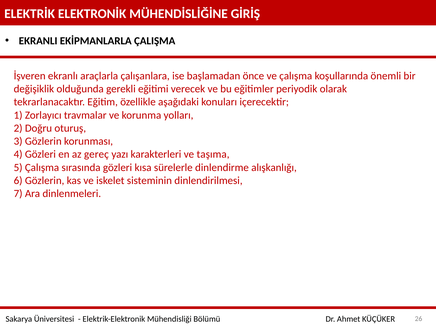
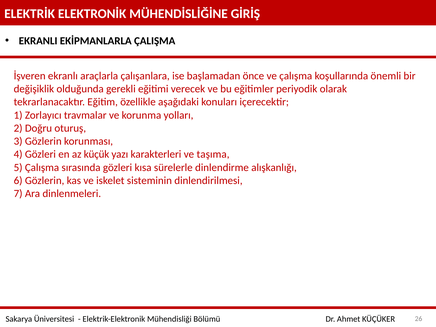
gereç: gereç -> küçük (97, 154)
